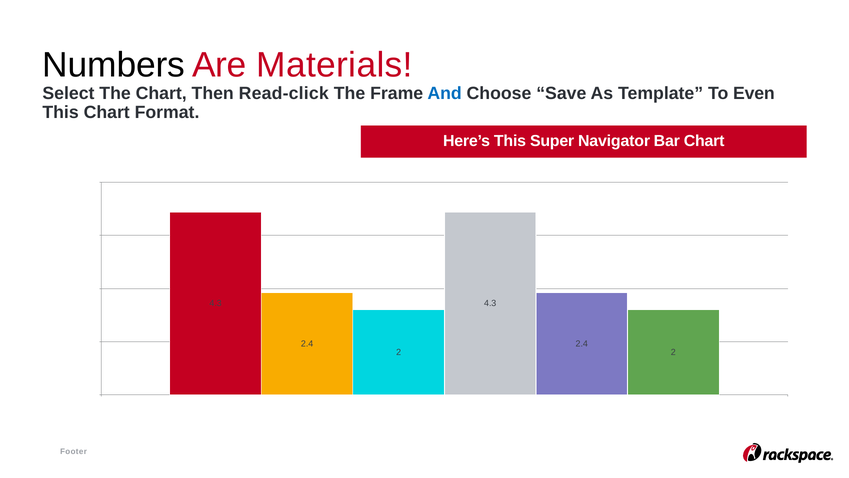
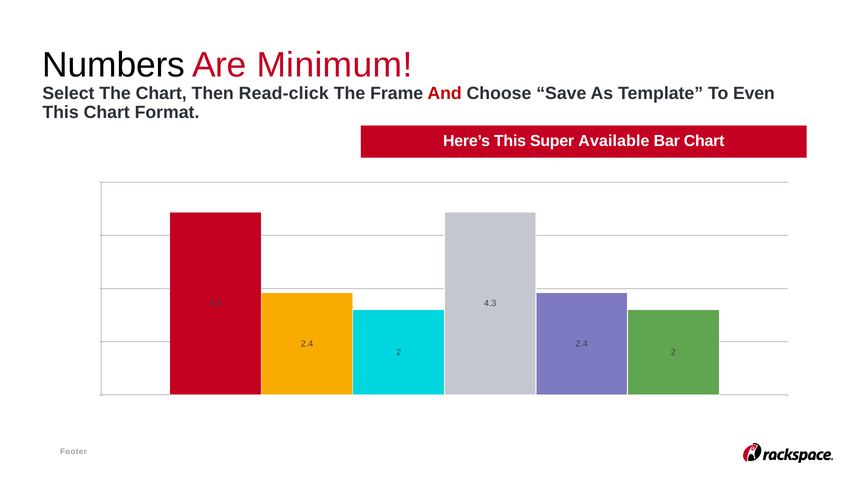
Materials: Materials -> Minimum (335, 65)
And colour: blue -> red (445, 93)
Navigator: Navigator -> Available (614, 141)
